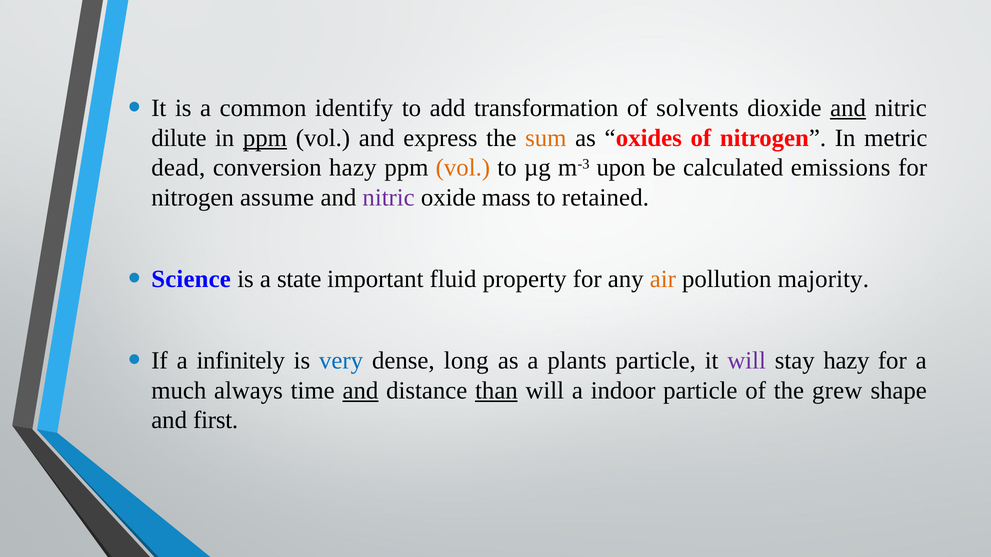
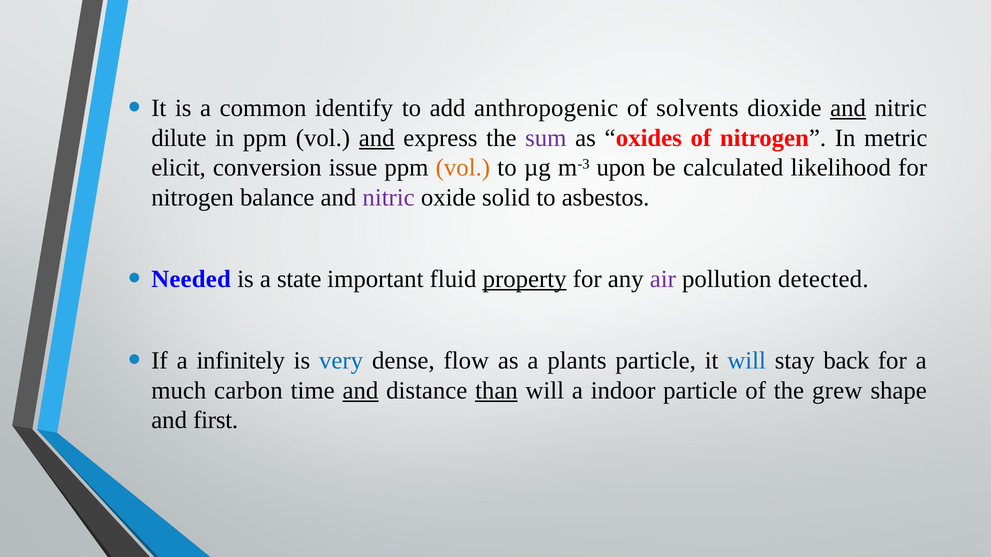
transformation: transformation -> anthropogenic (546, 108)
ppm underline: present -> none (265, 138)
and underline: none -> present (377, 138)
sum colour: orange -> purple (546, 138)
dead: dead -> elicit (179, 168)
conversion hazy: hazy -> issue (353, 168)
emissions: emissions -> likelihood (841, 168)
assume: assume -> balance (277, 198)
mass: mass -> solid (506, 198)
retained: retained -> asbestos (606, 198)
Science: Science -> Needed (191, 279)
property underline: none -> present (525, 279)
air colour: orange -> purple (663, 279)
majority: majority -> detected (823, 279)
long: long -> flow (466, 361)
will colour: purple -> blue (747, 361)
stay hazy: hazy -> back (846, 361)
always: always -> carbon (248, 391)
